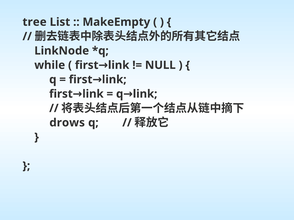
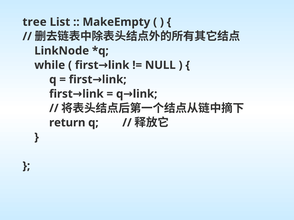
drows: drows -> return (67, 123)
